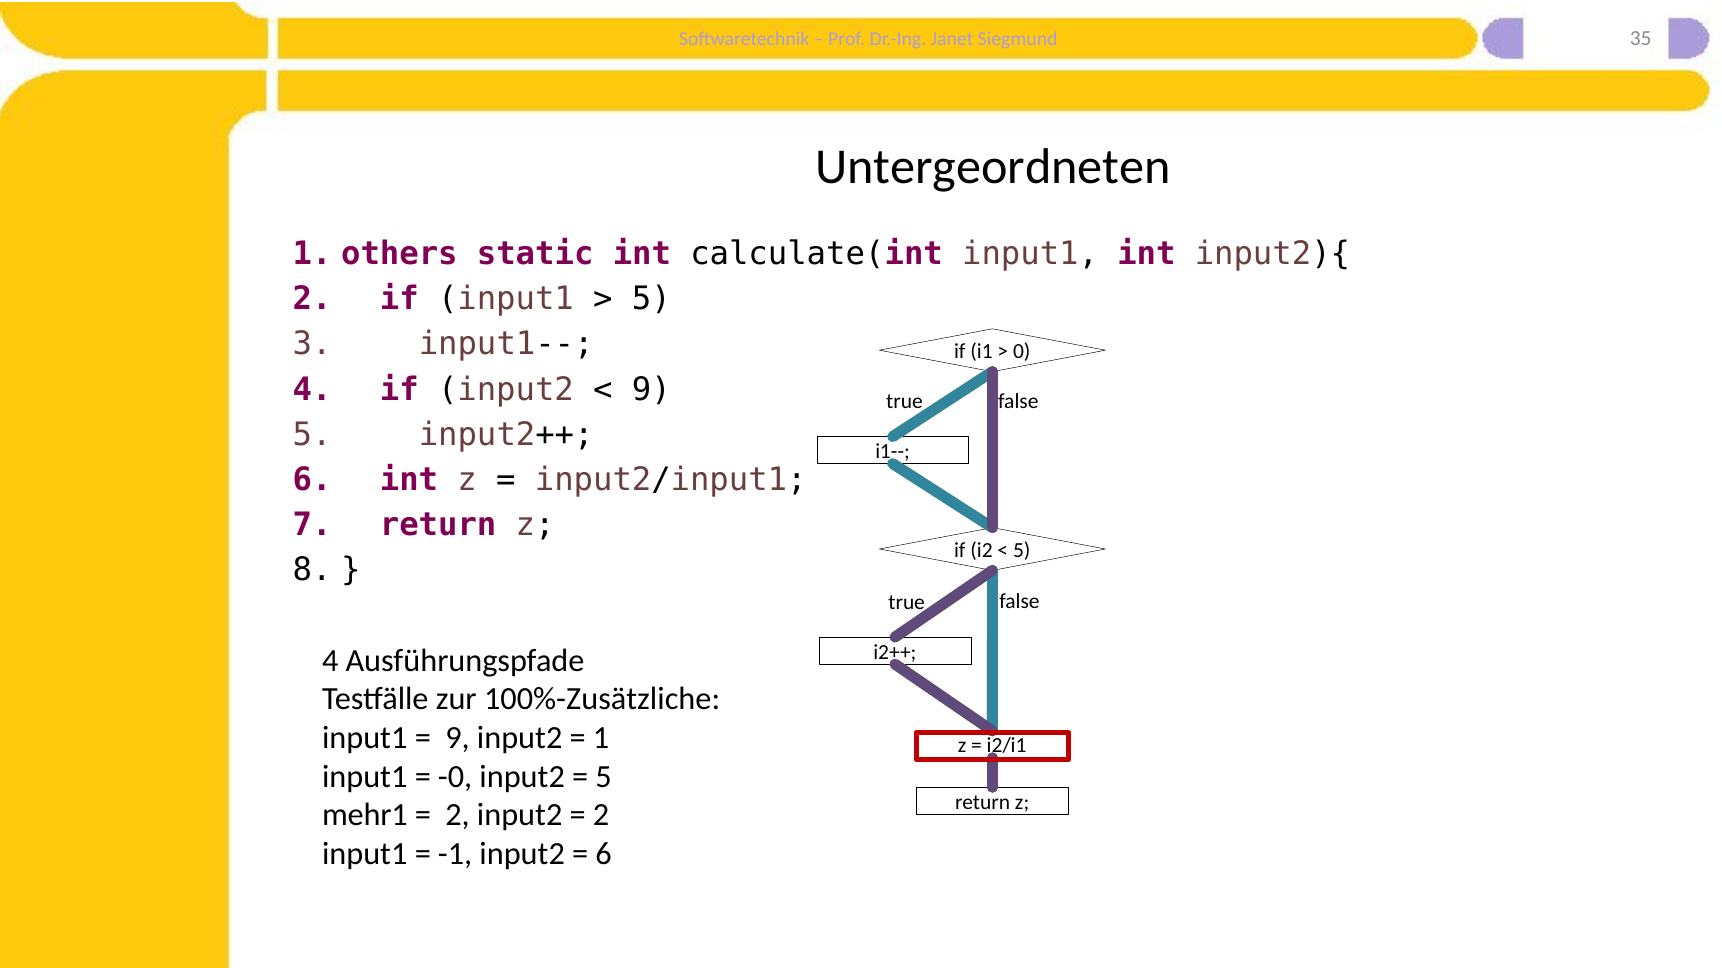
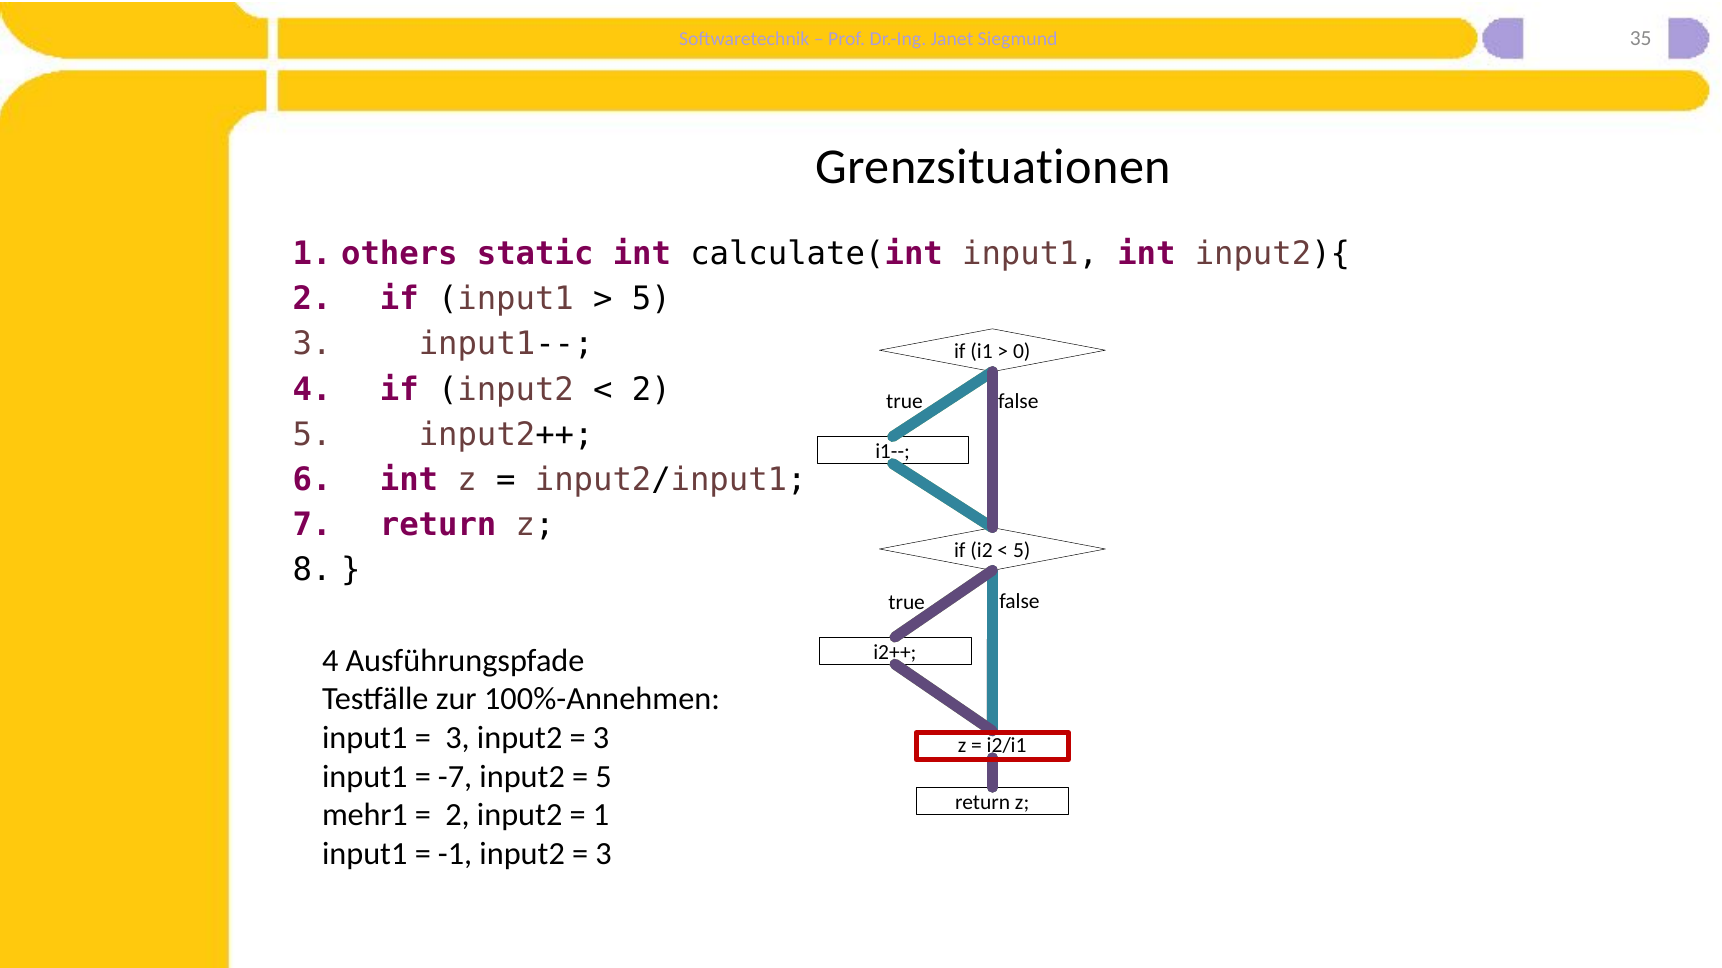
Untergeordneten: Untergeordneten -> Grenzsituationen (993, 167)
9: 9 -> 2 (651, 390)
100%-Zusätzliche: 100%-Zusätzliche -> 100%-Annehmen (602, 700)
9: 9 -> 3 (457, 738)
1: 1 -> 3 (601, 738)
-0: -0 -> -7 (455, 777)
2: 2 -> 1 (601, 816)
6: 6 -> 3 (604, 855)
